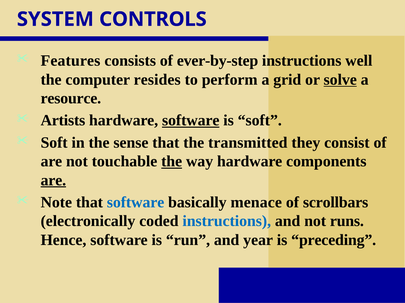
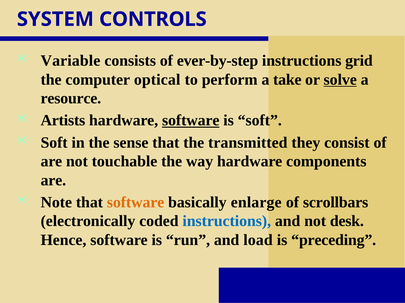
Features: Features -> Variable (70, 61)
well: well -> grid (359, 61)
resides: resides -> optical (157, 80)
grid: grid -> take (287, 80)
the underline: present -> none (172, 162)
are underline: present -> none (53, 181)
software colour: blue -> orange (136, 203)
menace: menace -> enlarge (256, 203)
runs: runs -> desk (347, 222)
year: year -> load (258, 241)
